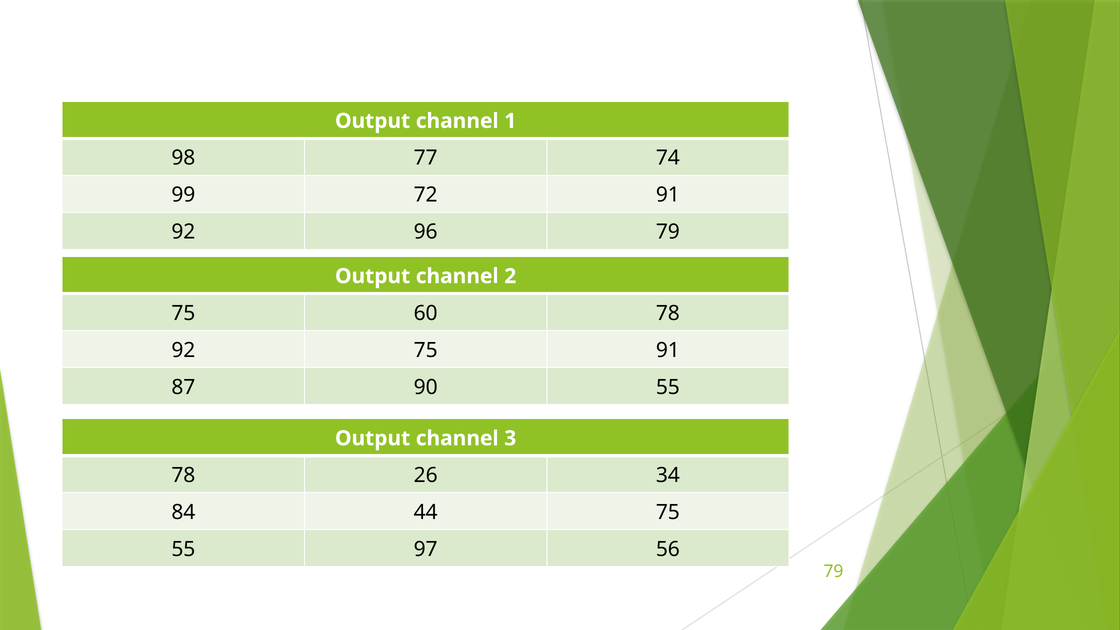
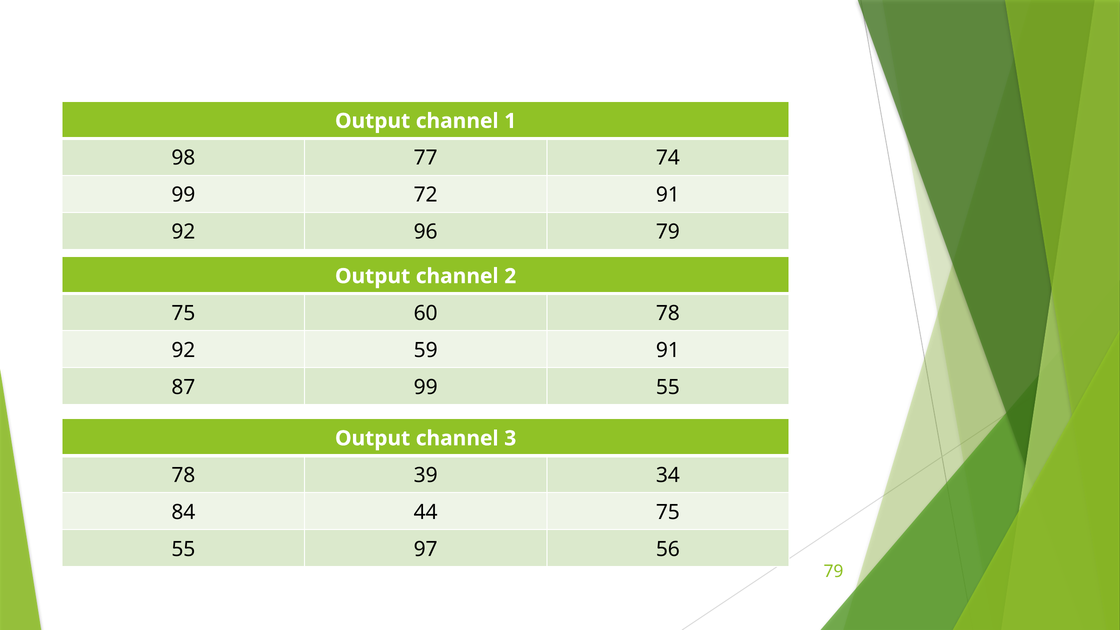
92 75: 75 -> 59 (426, 350)
87 90: 90 -> 99 (426, 387)
26: 26 -> 39 (426, 475)
